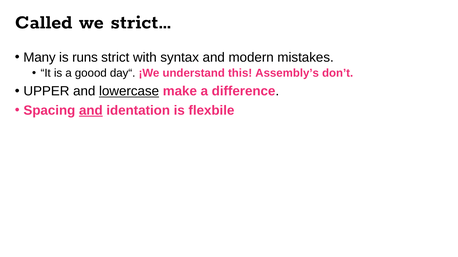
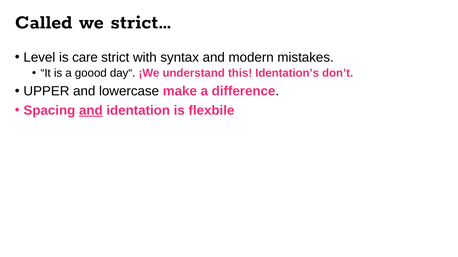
Many: Many -> Level (39, 58)
runs: runs -> care (85, 58)
Assembly’s: Assembly’s -> Identation’s (287, 73)
lowercase underline: present -> none (129, 91)
